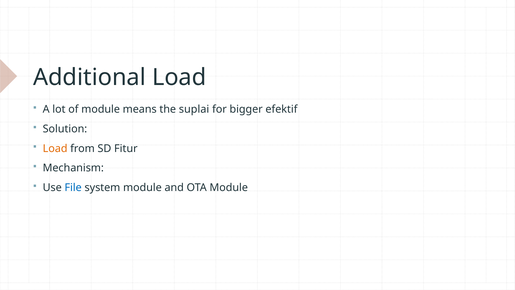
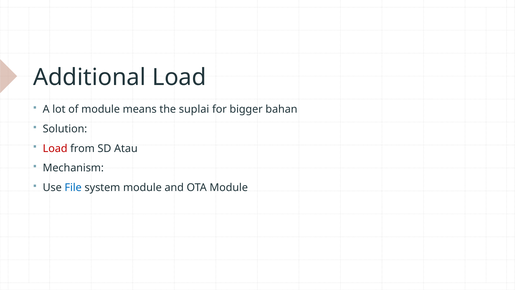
efektif: efektif -> bahan (281, 109)
Load colour: orange -> red (55, 148)
Fitur: Fitur -> Atau (126, 148)
